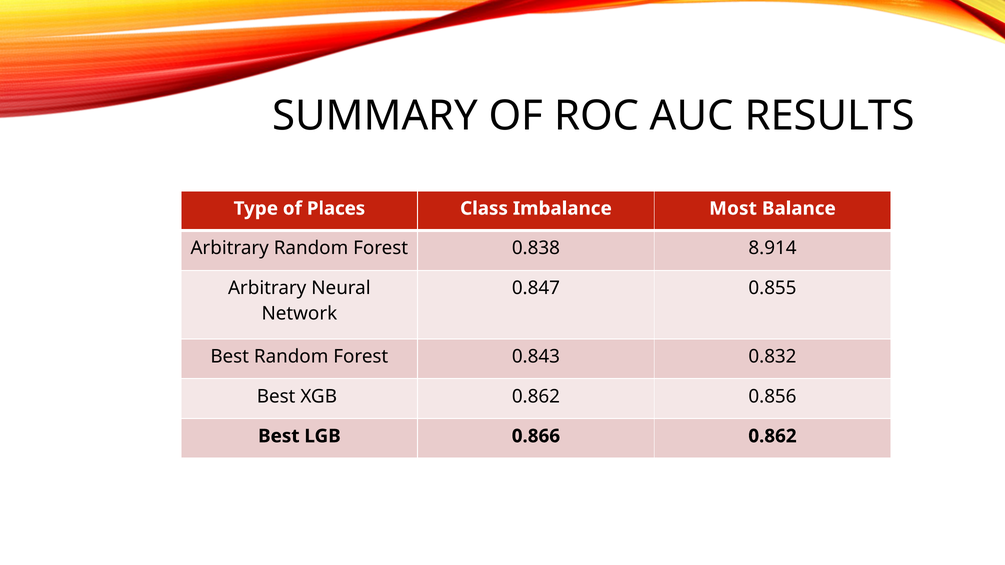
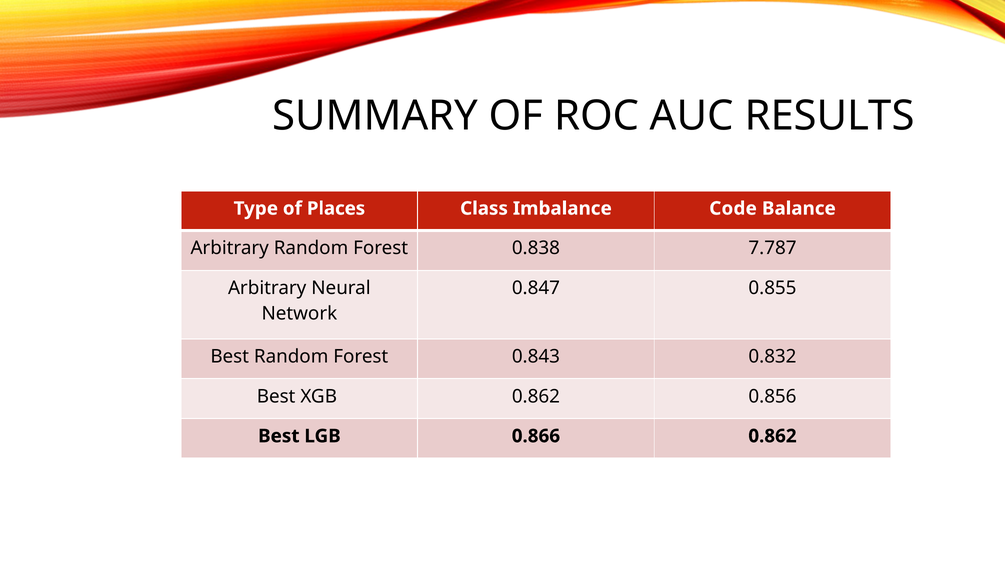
Most: Most -> Code (733, 209)
8.914: 8.914 -> 7.787 (773, 248)
